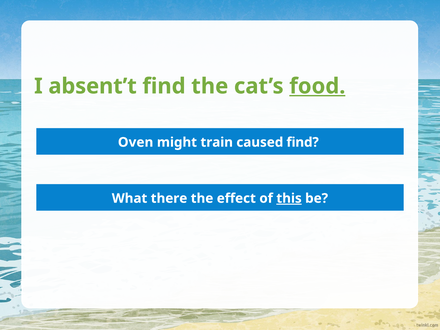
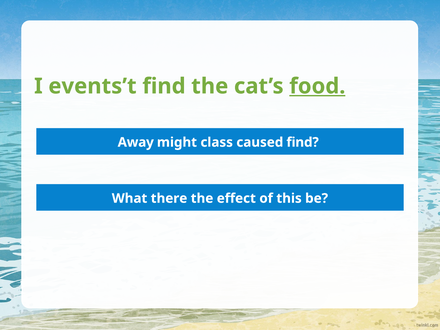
absent’t: absent’t -> events’t (92, 86)
Oven: Oven -> Away (136, 142)
train: train -> class (217, 142)
this underline: present -> none (289, 198)
